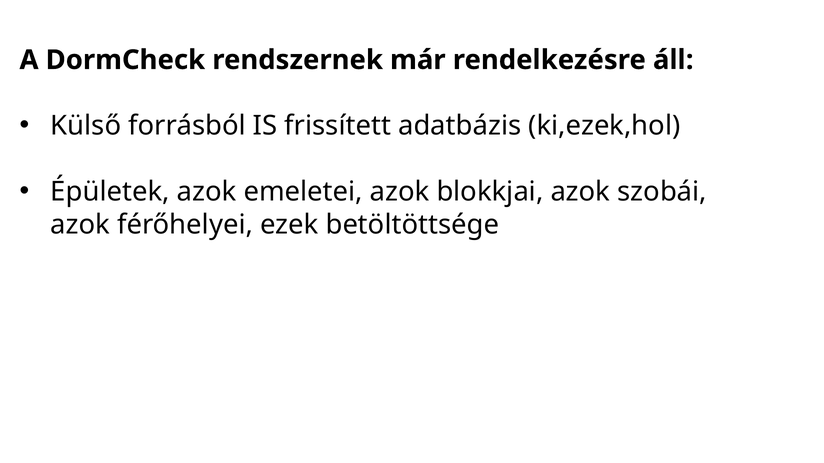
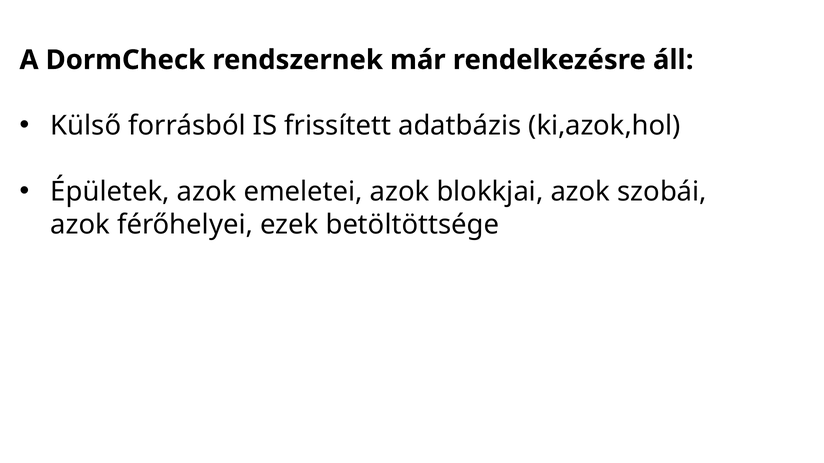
ki,ezek,hol: ki,ezek,hol -> ki,azok,hol (604, 126)
